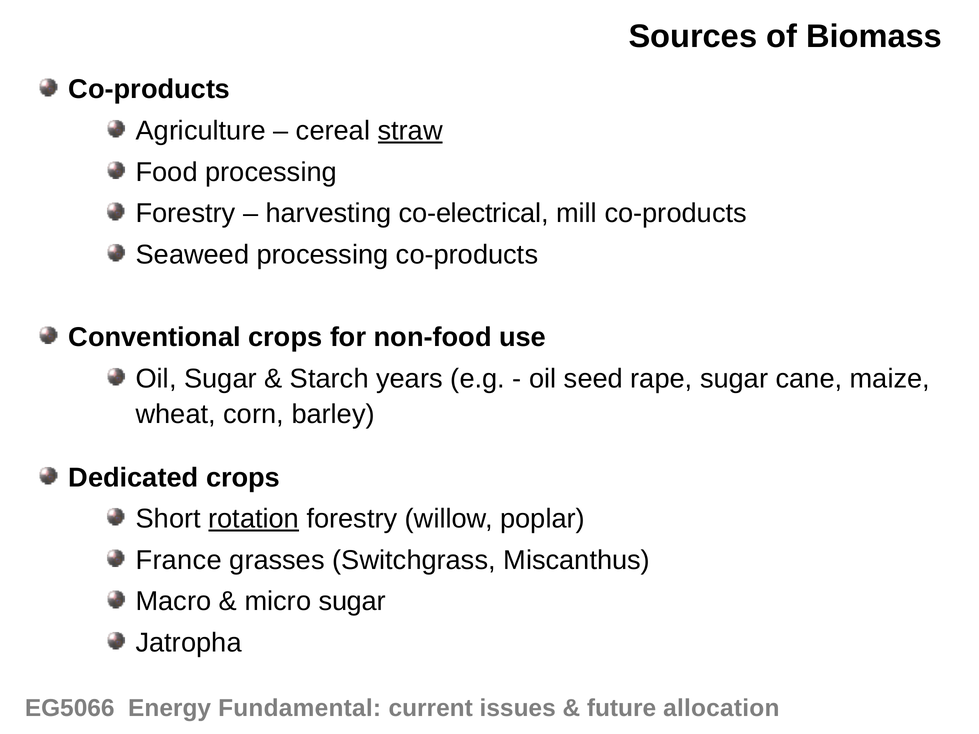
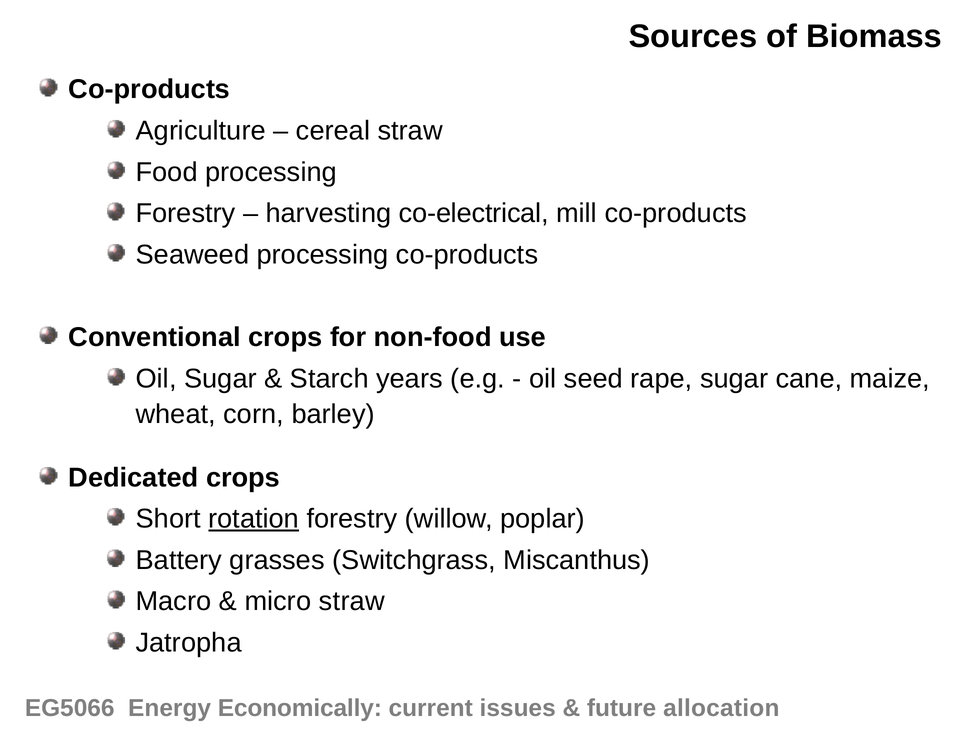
straw underline: present -> none (410, 131)
France: France -> Battery (179, 560)
micro sugar: sugar -> straw (352, 602)
Fundamental: Fundamental -> Economically (300, 708)
